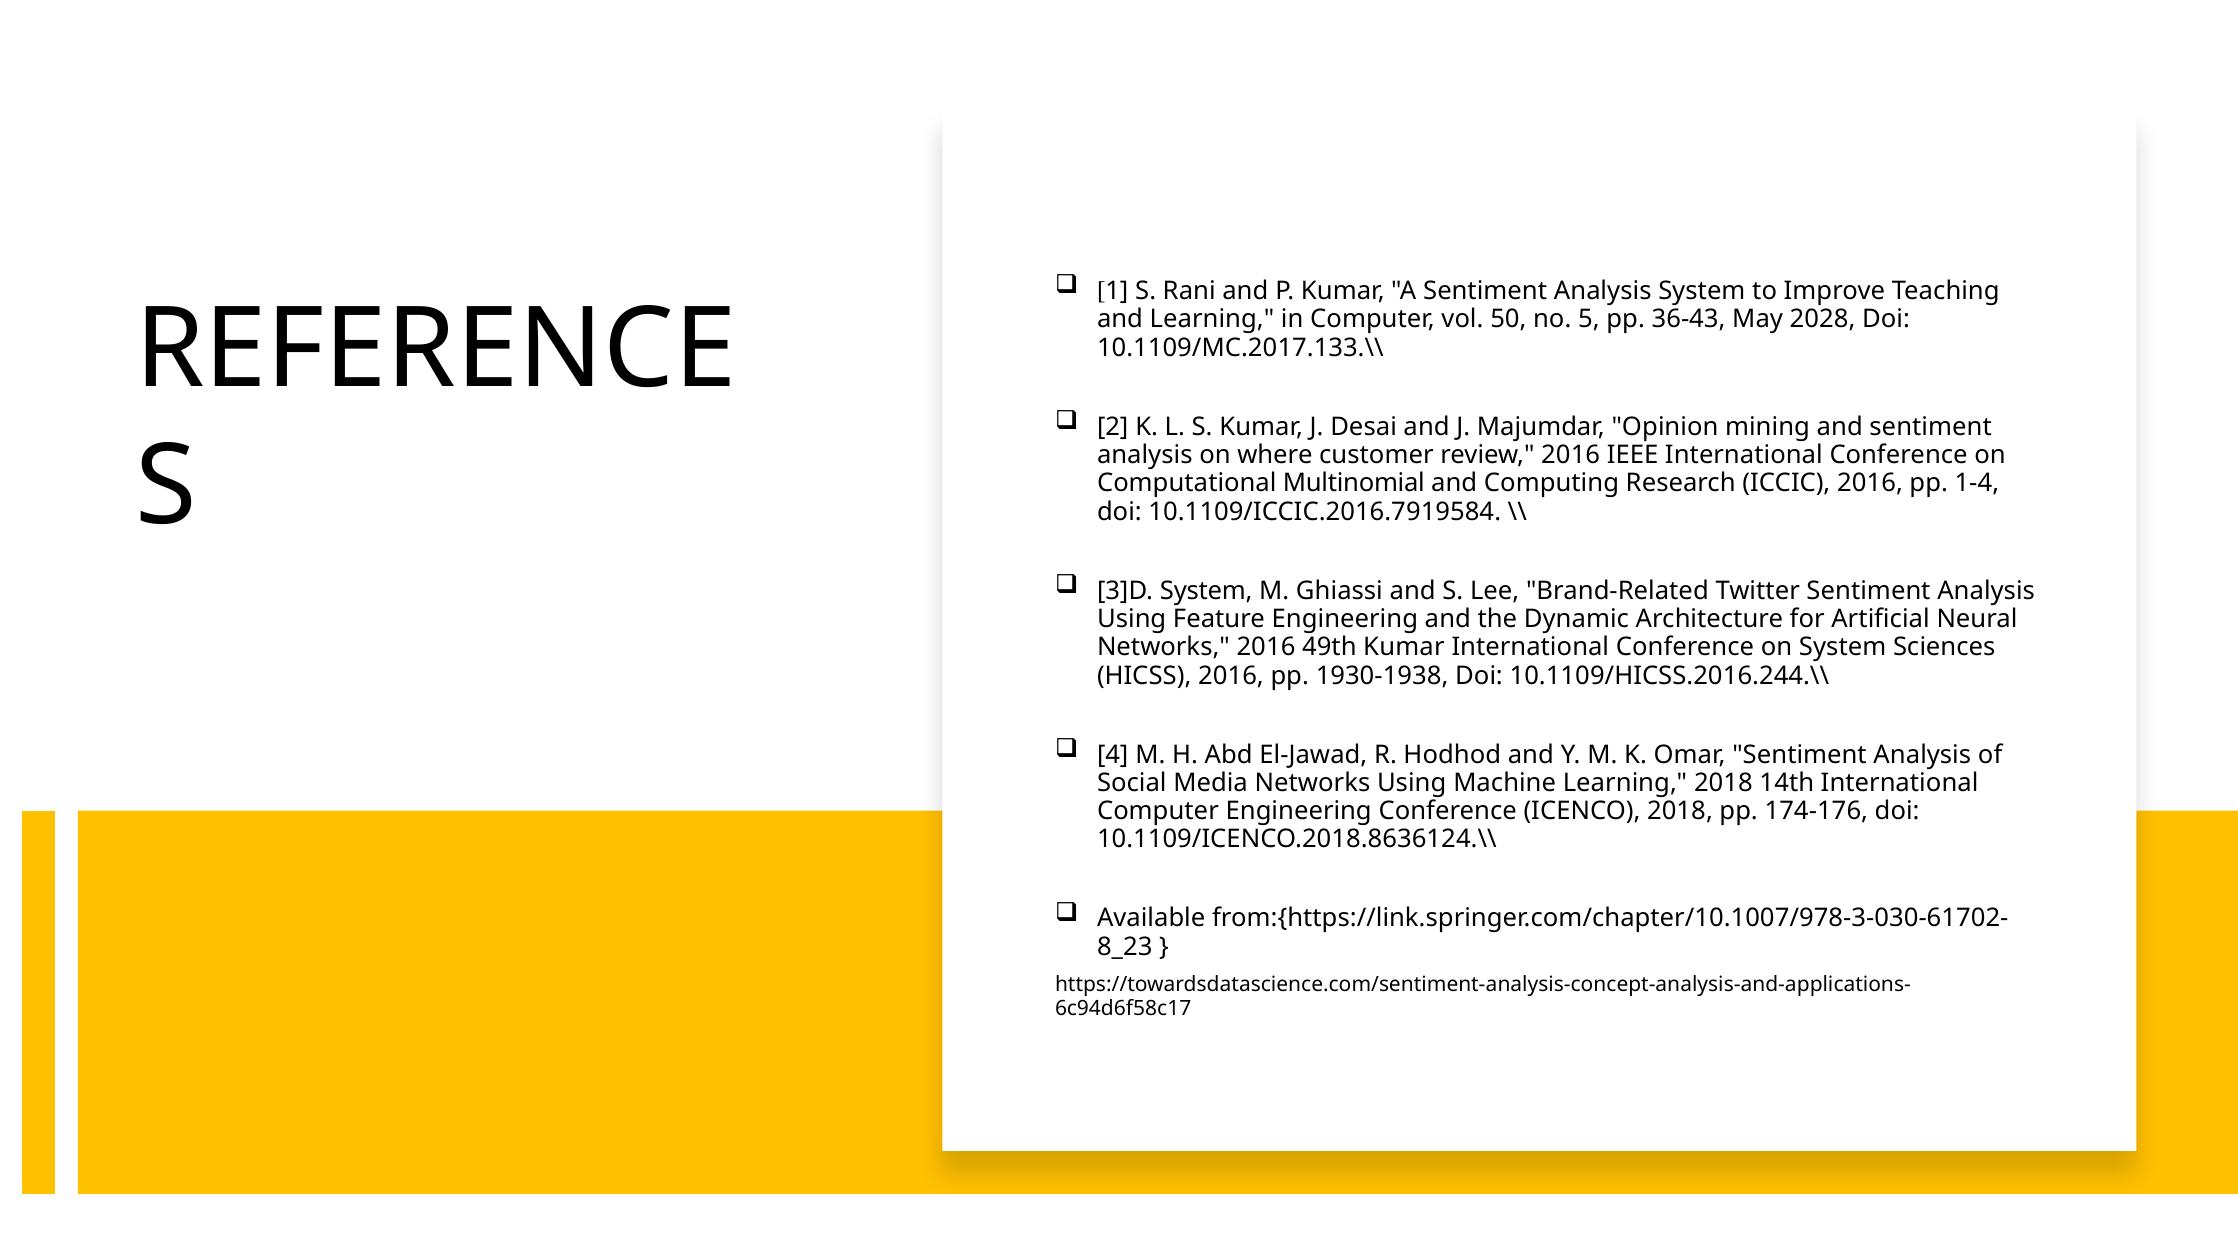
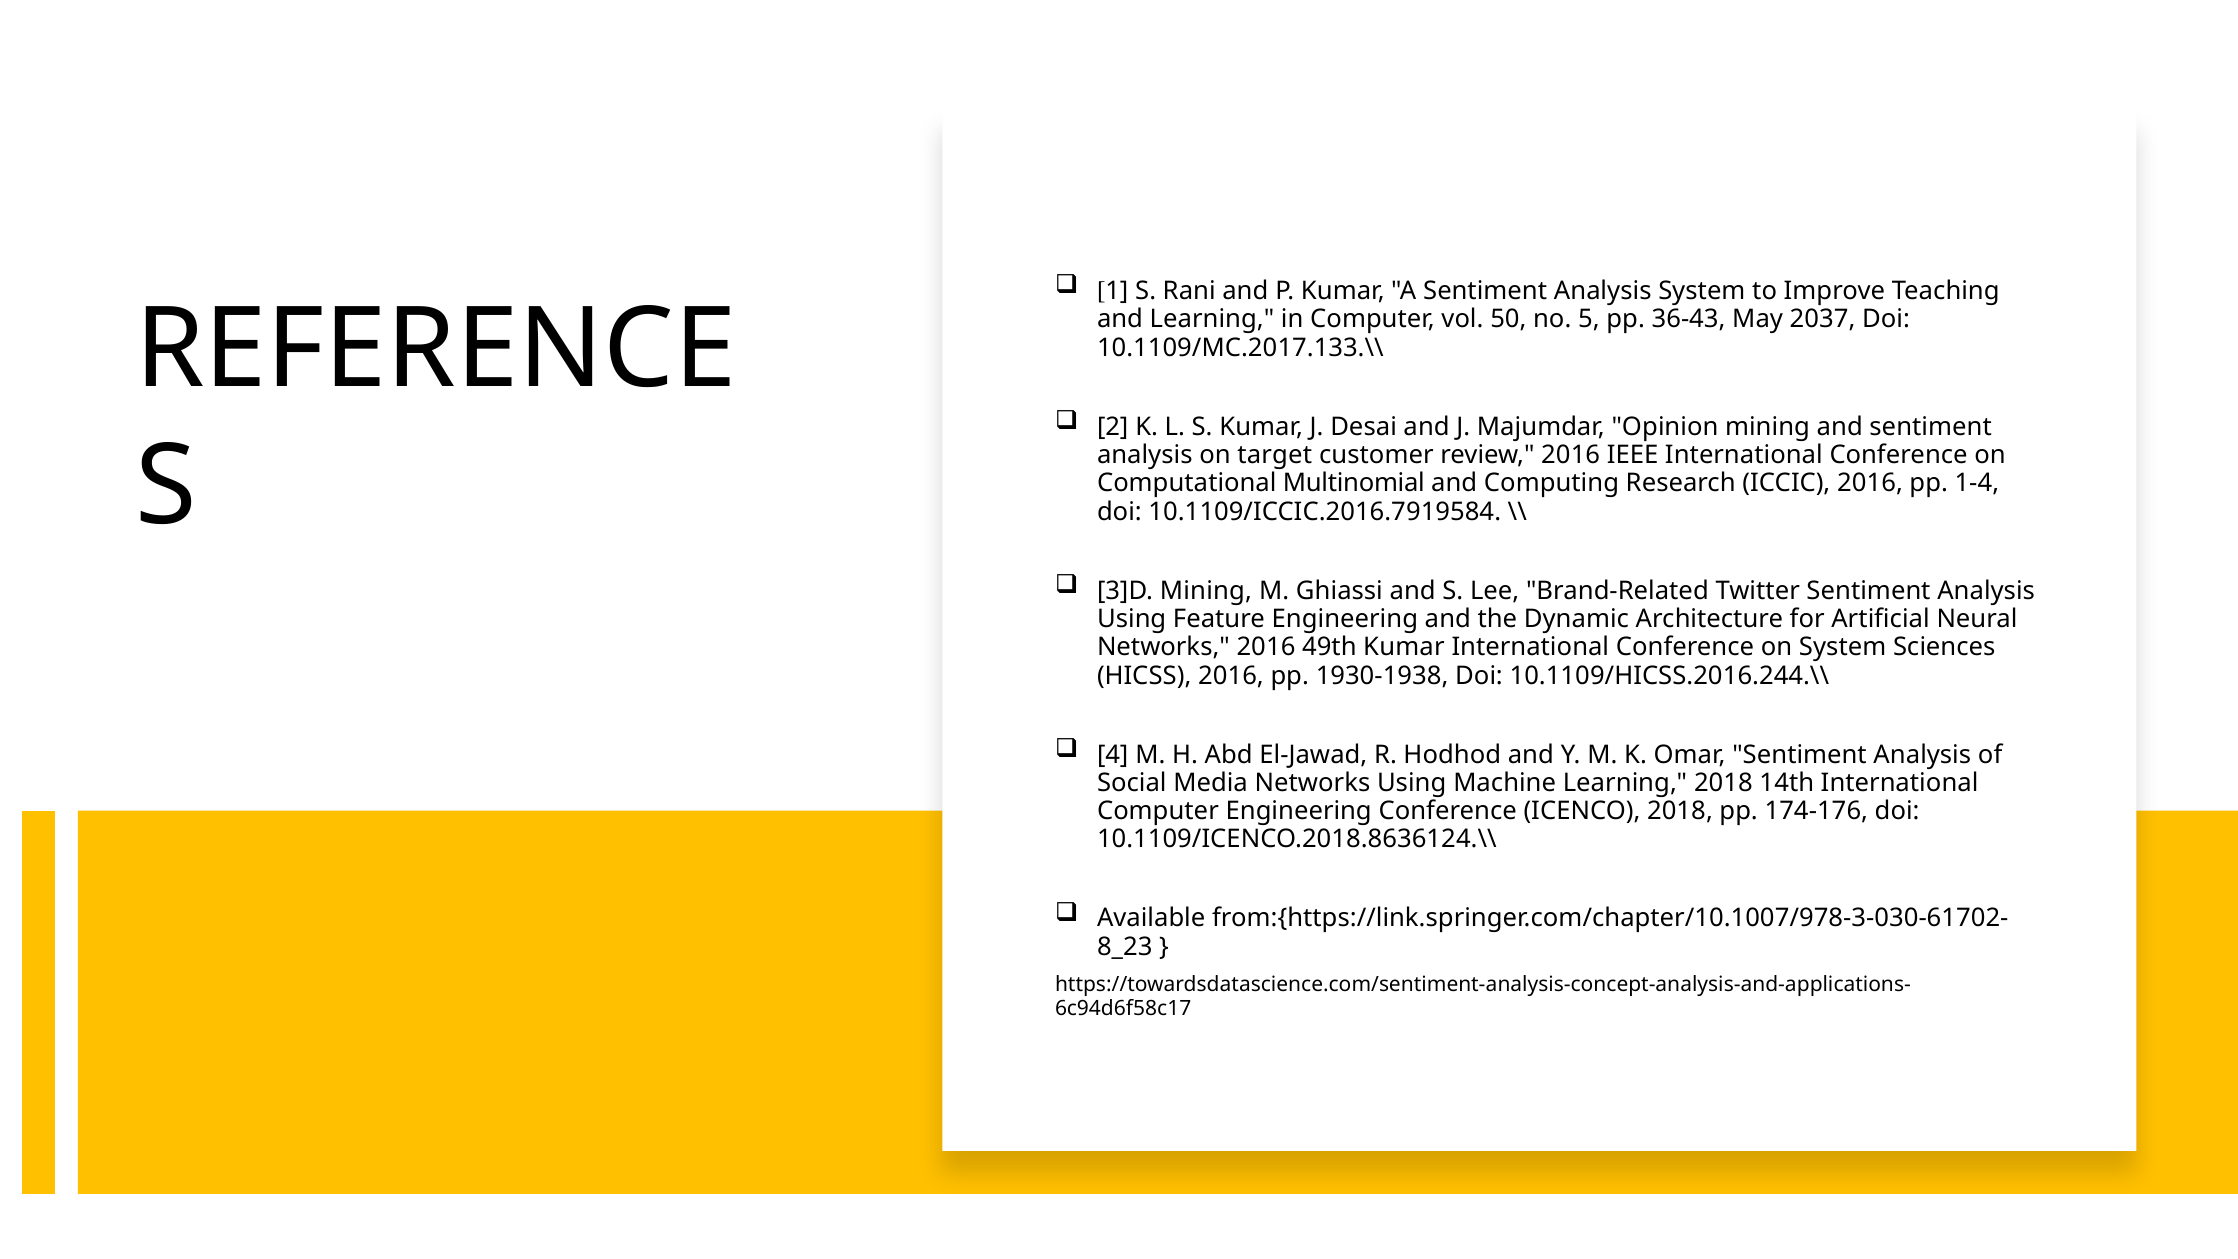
2028: 2028 -> 2037 (1823, 319)
where: where -> target (1275, 455)
3]D System: System -> Mining (1206, 591)
